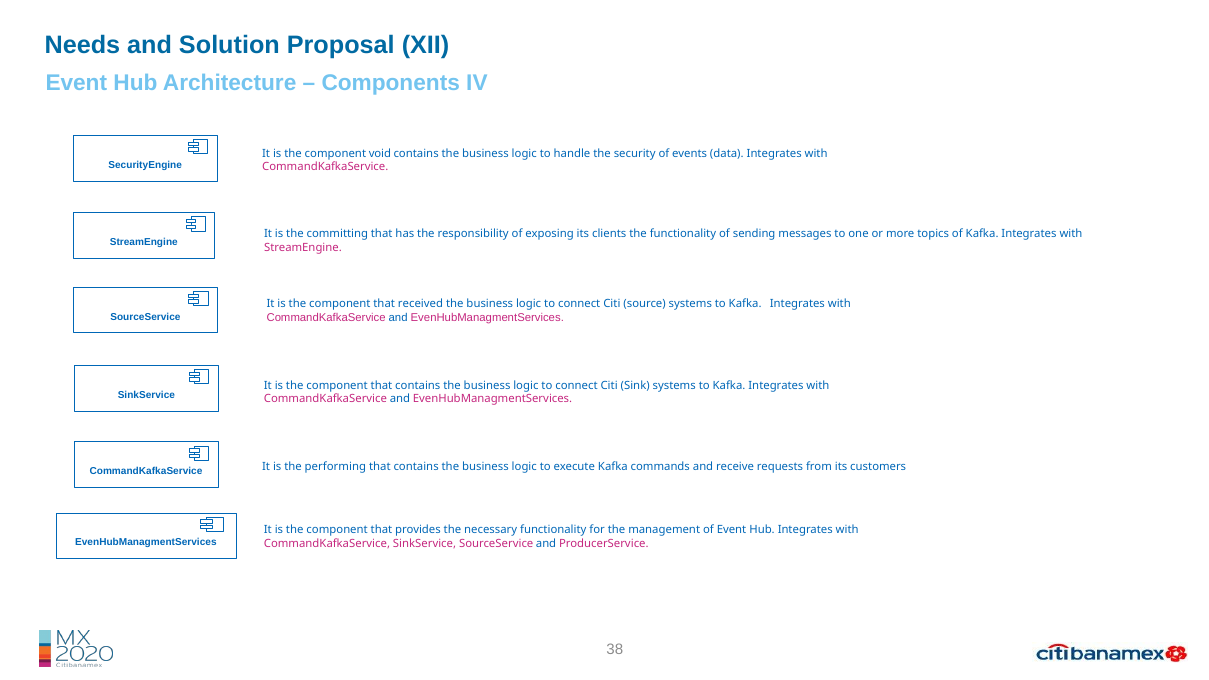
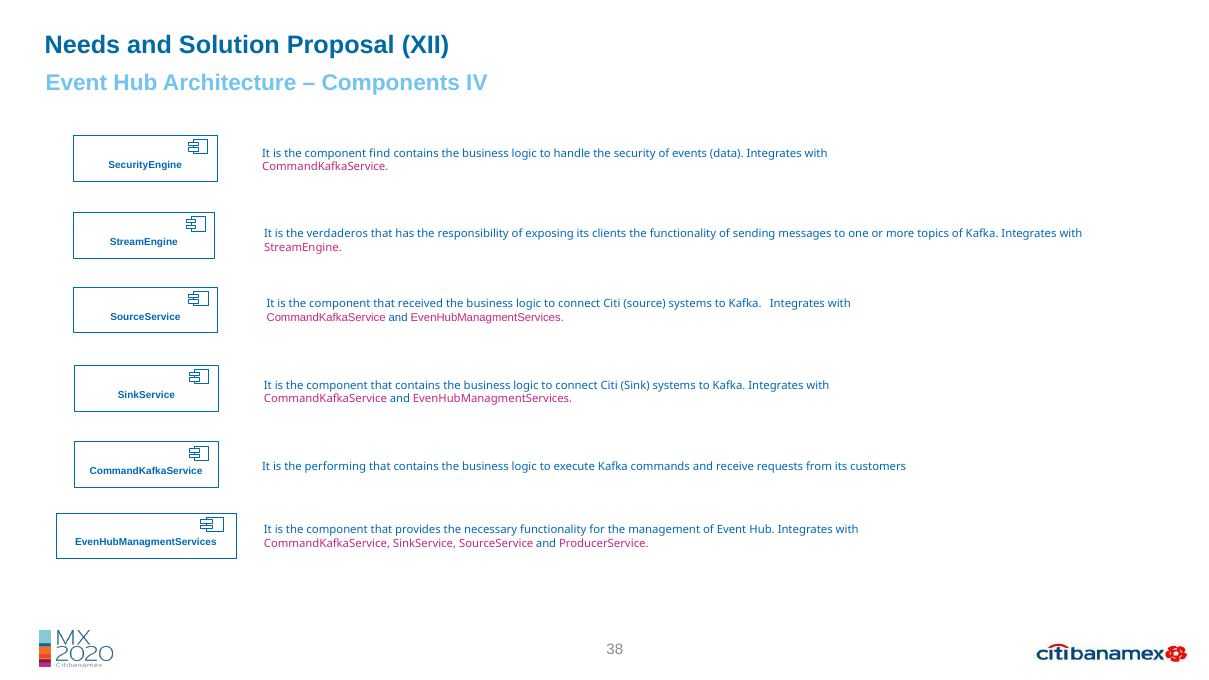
void: void -> find (380, 153)
committing: committing -> verdaderos (337, 234)
